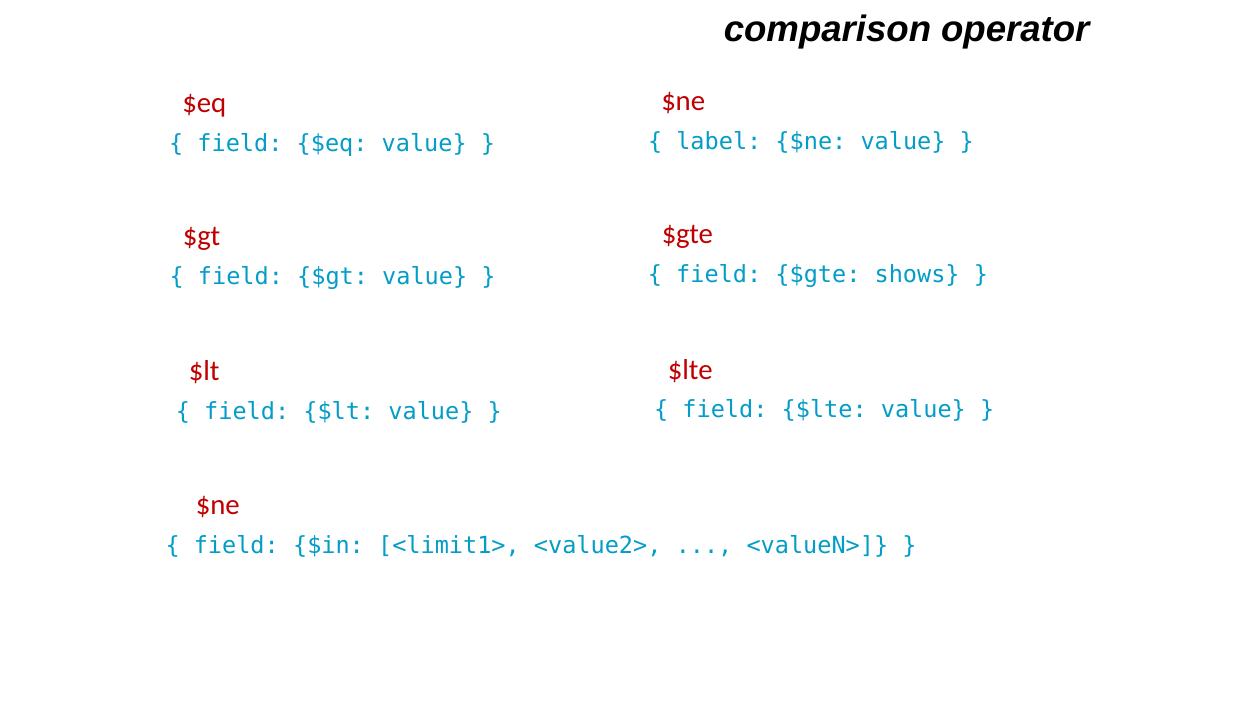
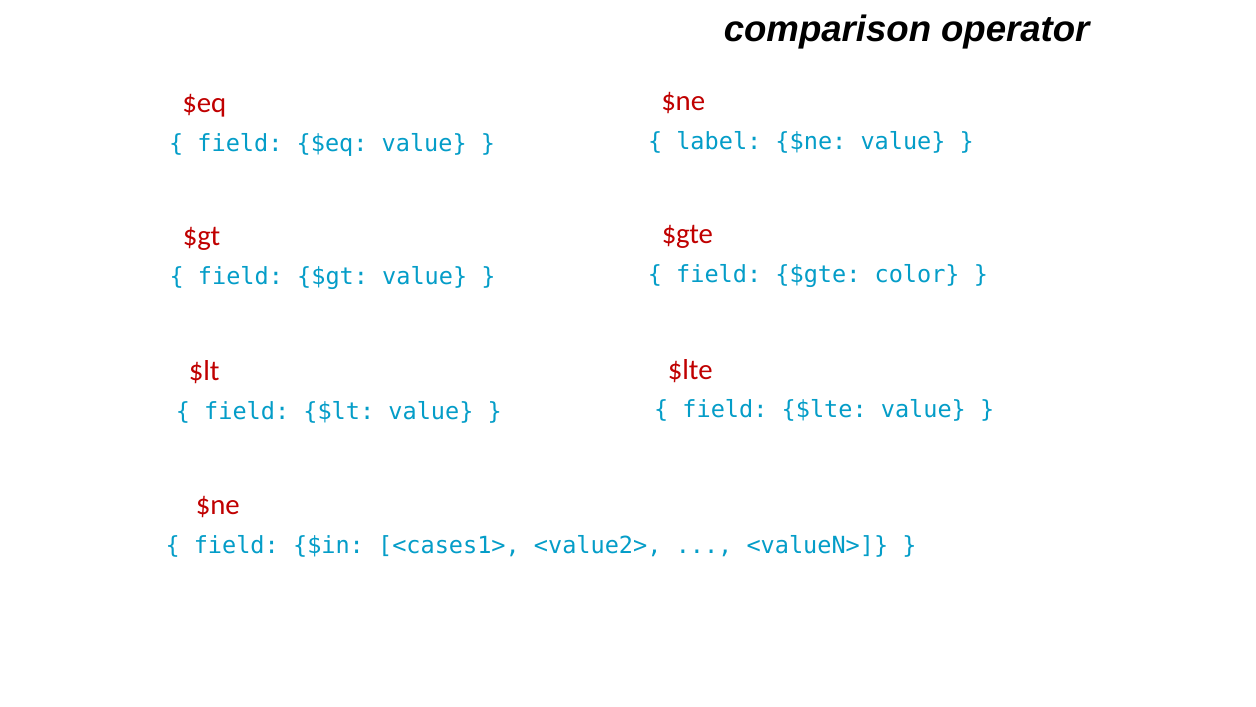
shows: shows -> color (917, 274)
<limit1>: <limit1> -> <cases1> (449, 545)
